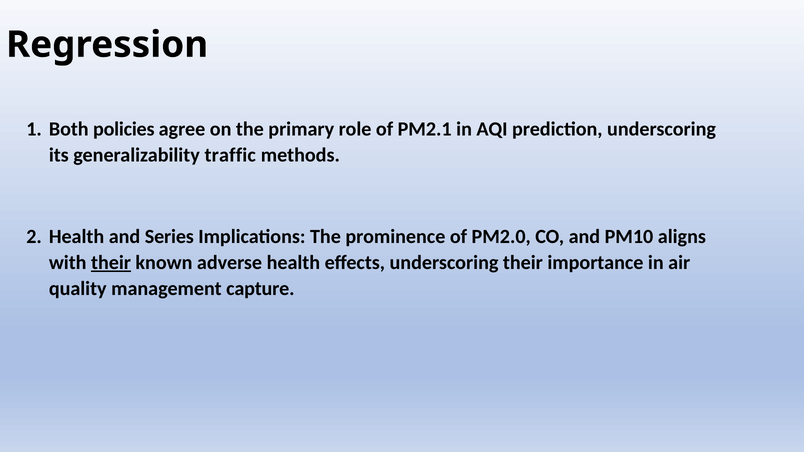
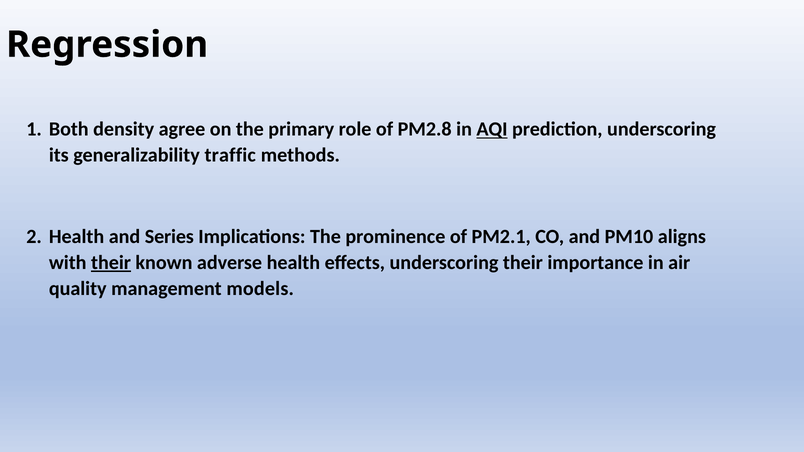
policies: policies -> density (124, 129)
PM2.1: PM2.1 -> PM2.8 (425, 129)
AQI underline: none -> present (492, 129)
PM2.0: PM2.0 -> PM2.1 (501, 237)
capture: capture -> models (260, 289)
